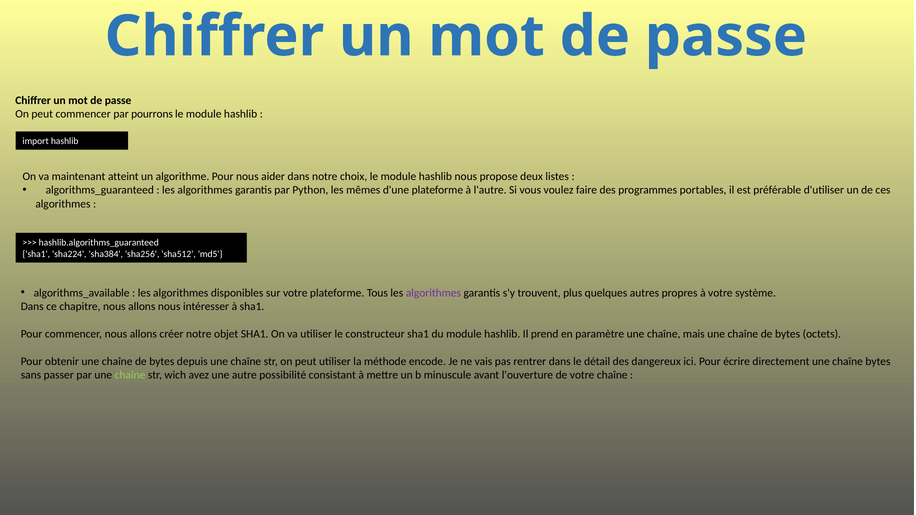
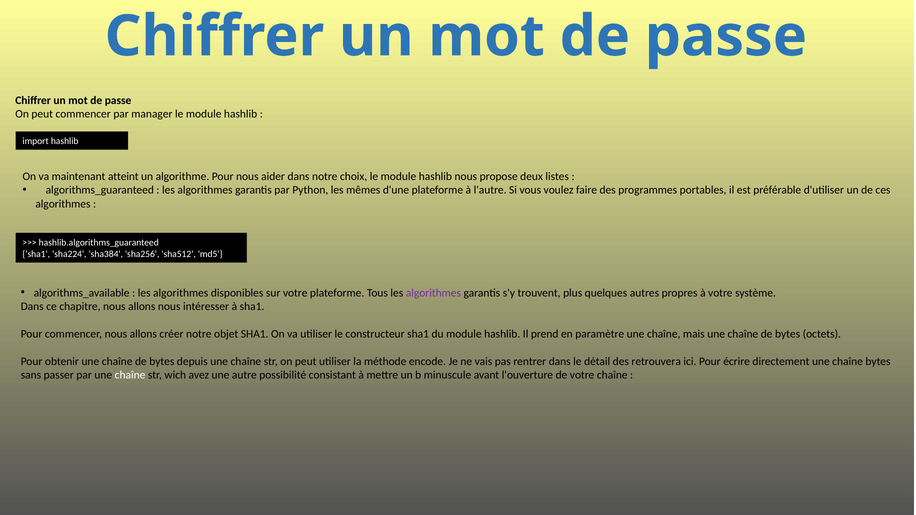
pourrons: pourrons -> manager (152, 114)
dangereux: dangereux -> retrouvera (656, 362)
chaîne colour: light green -> white (130, 375)
